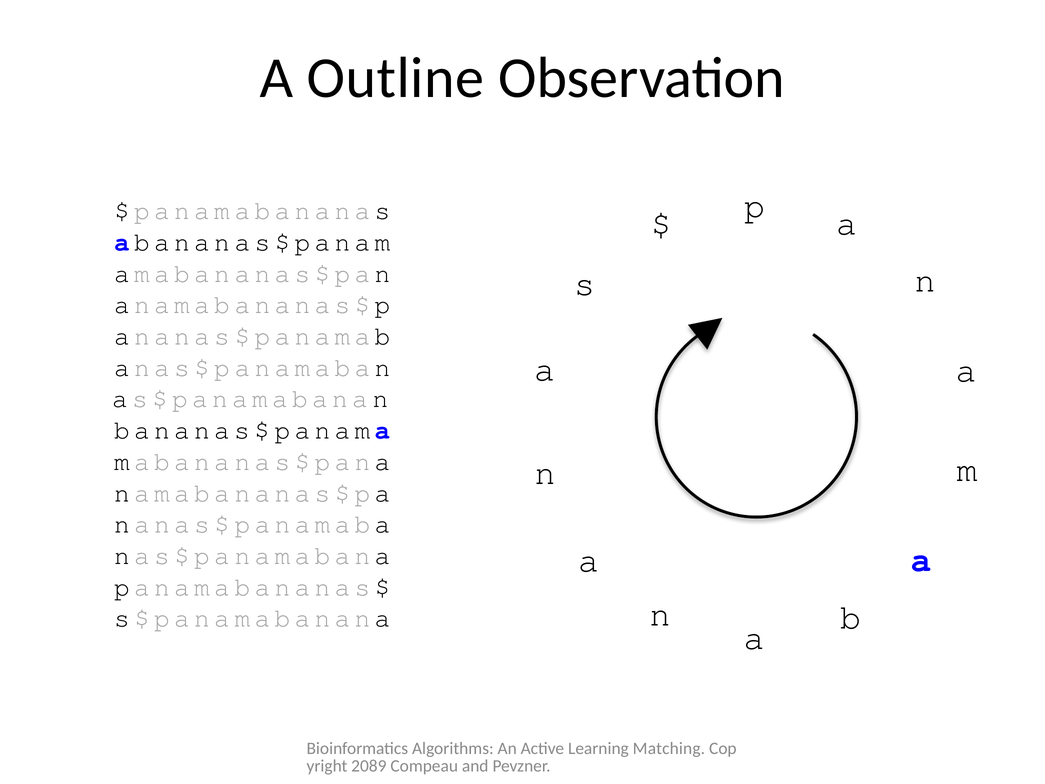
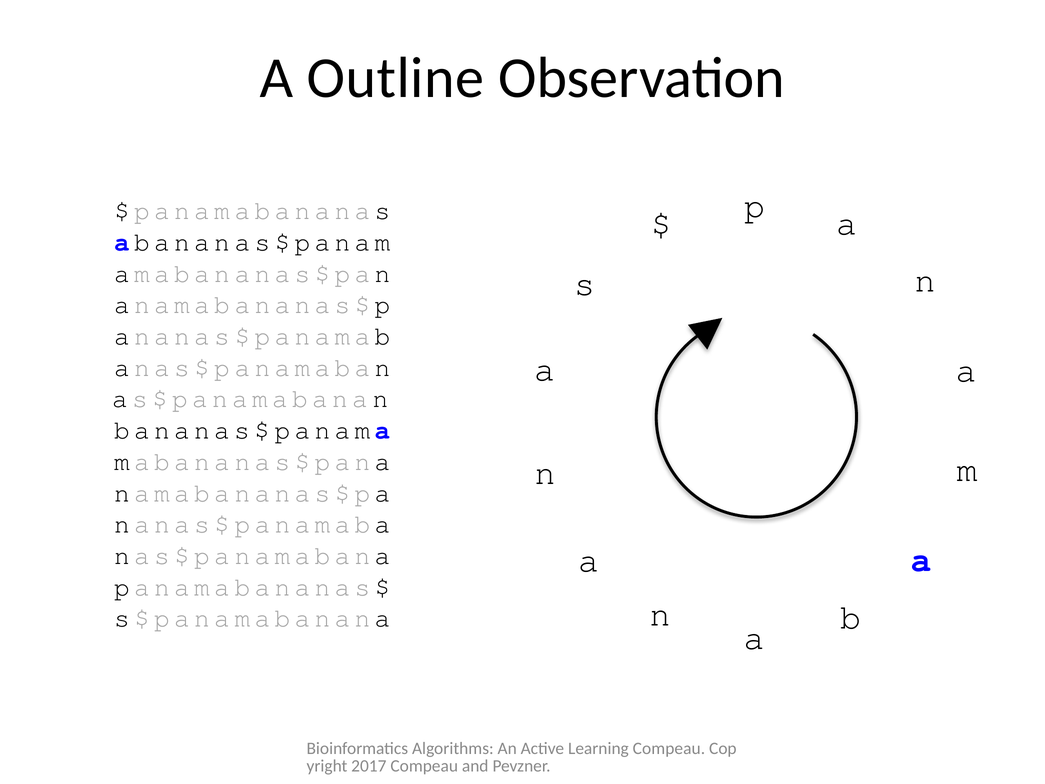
Learning Matching: Matching -> Compeau (669, 748)
2089: 2089 -> 2017 (369, 766)
